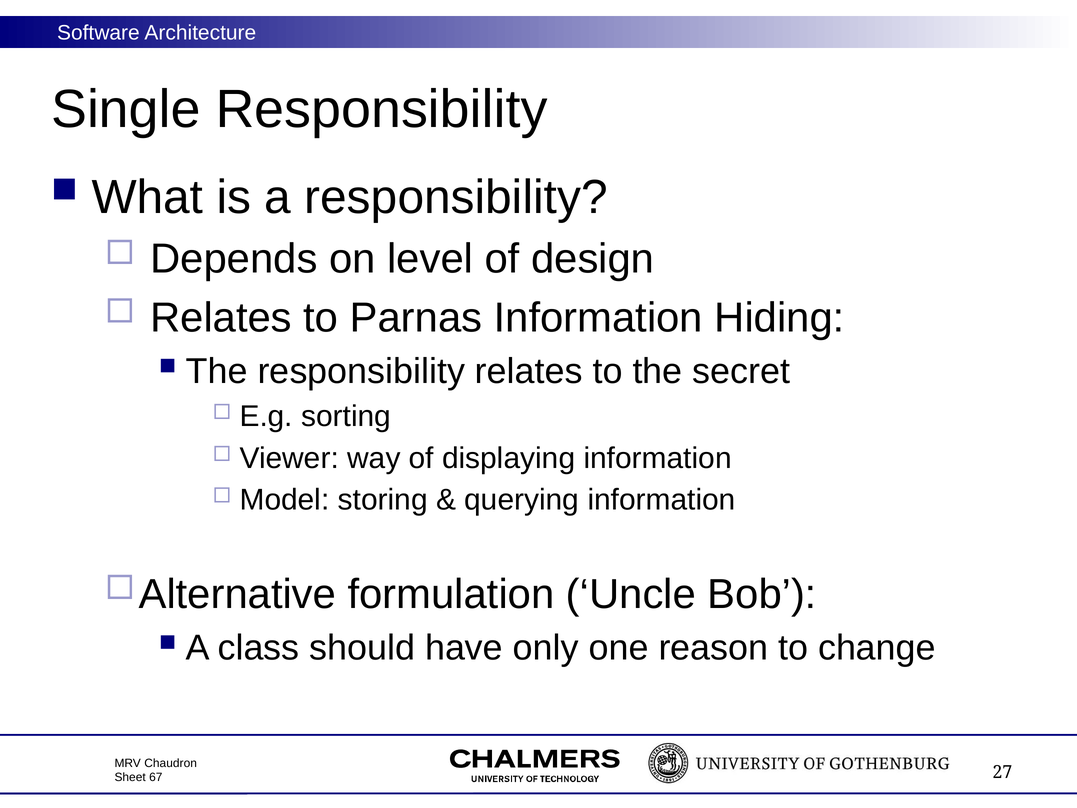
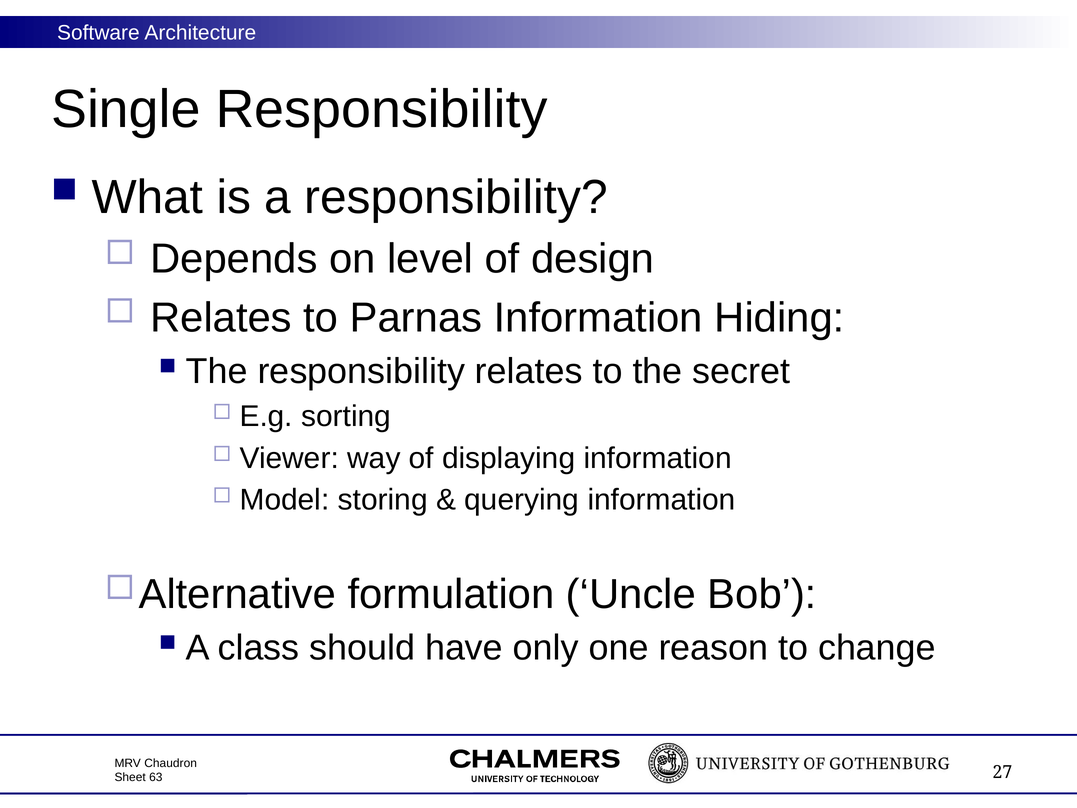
67: 67 -> 63 (156, 777)
